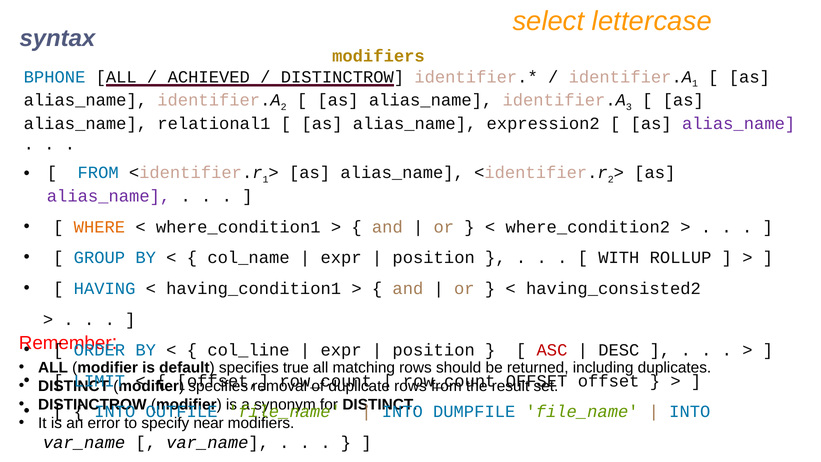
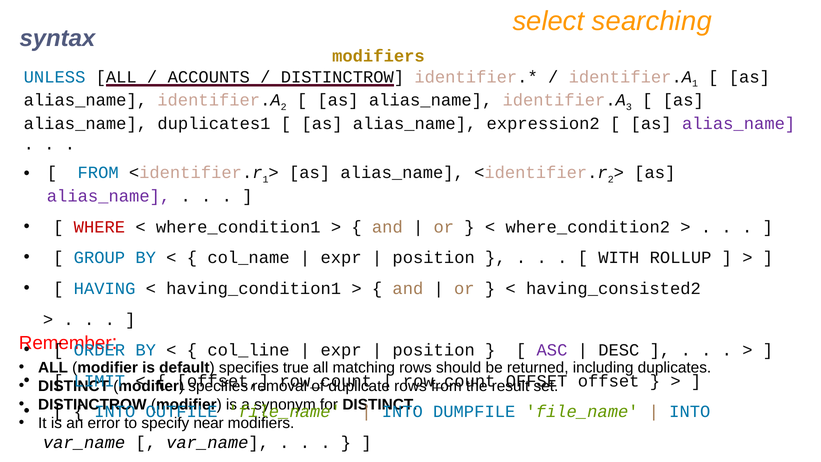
lettercase: lettercase -> searching (652, 21)
BPHONE: BPHONE -> UNLESS (55, 77)
ACHIEVED: ACHIEVED -> ACCOUNTS (209, 77)
relational1: relational1 -> duplicates1 (214, 124)
WHERE colour: orange -> red (99, 227)
ASC colour: red -> purple (552, 350)
